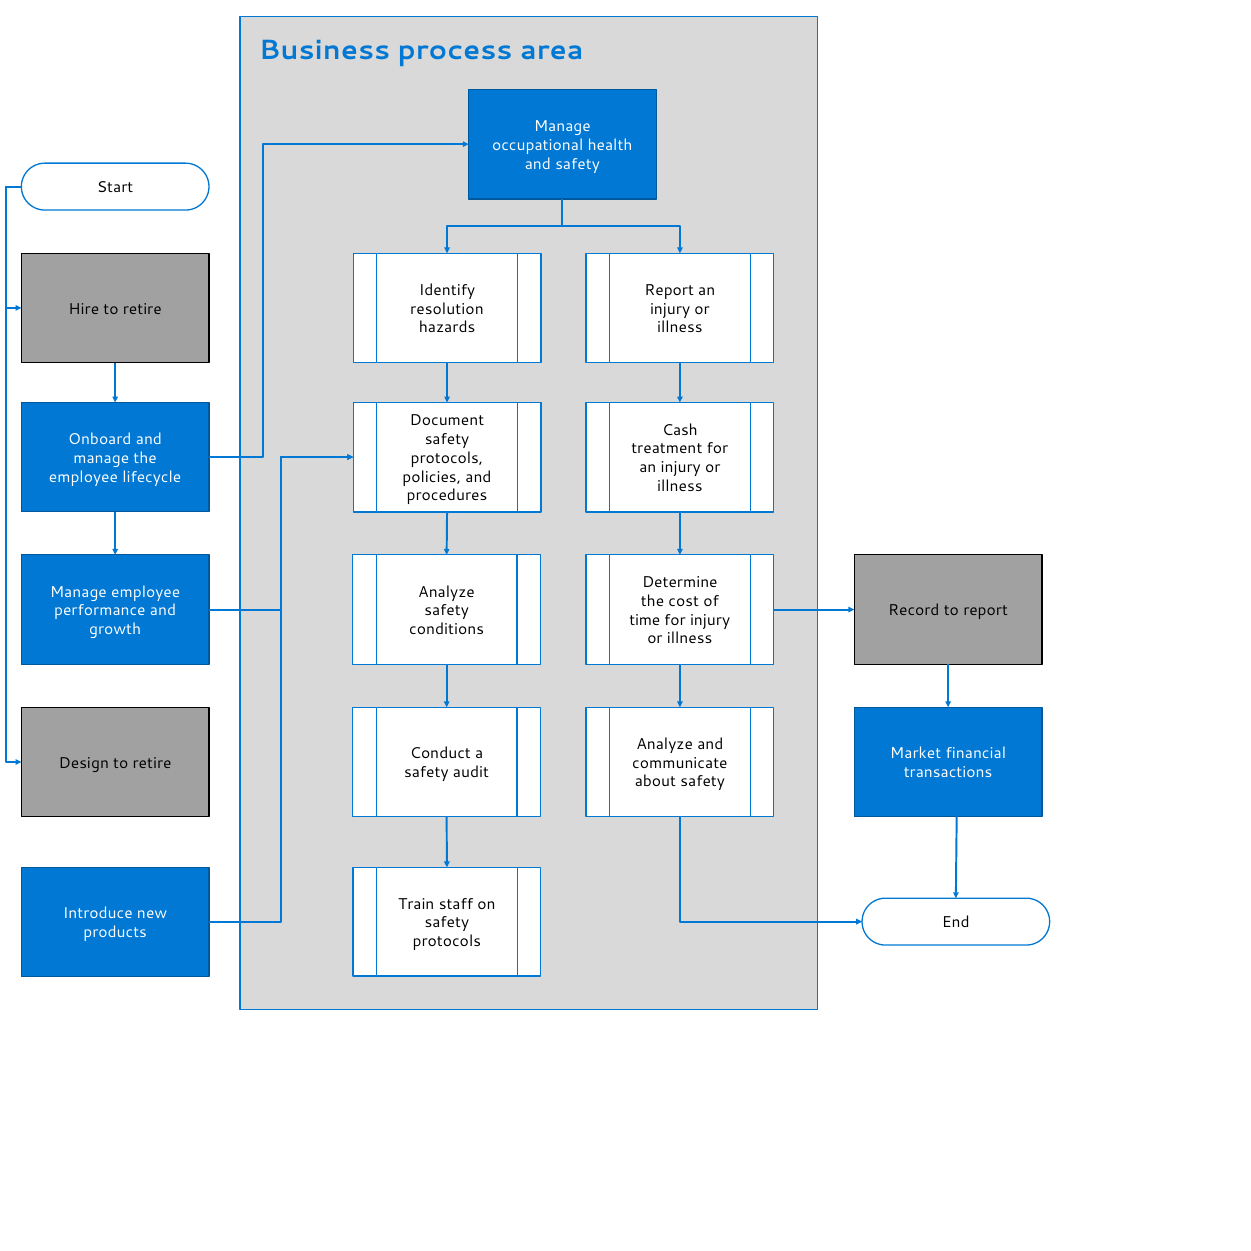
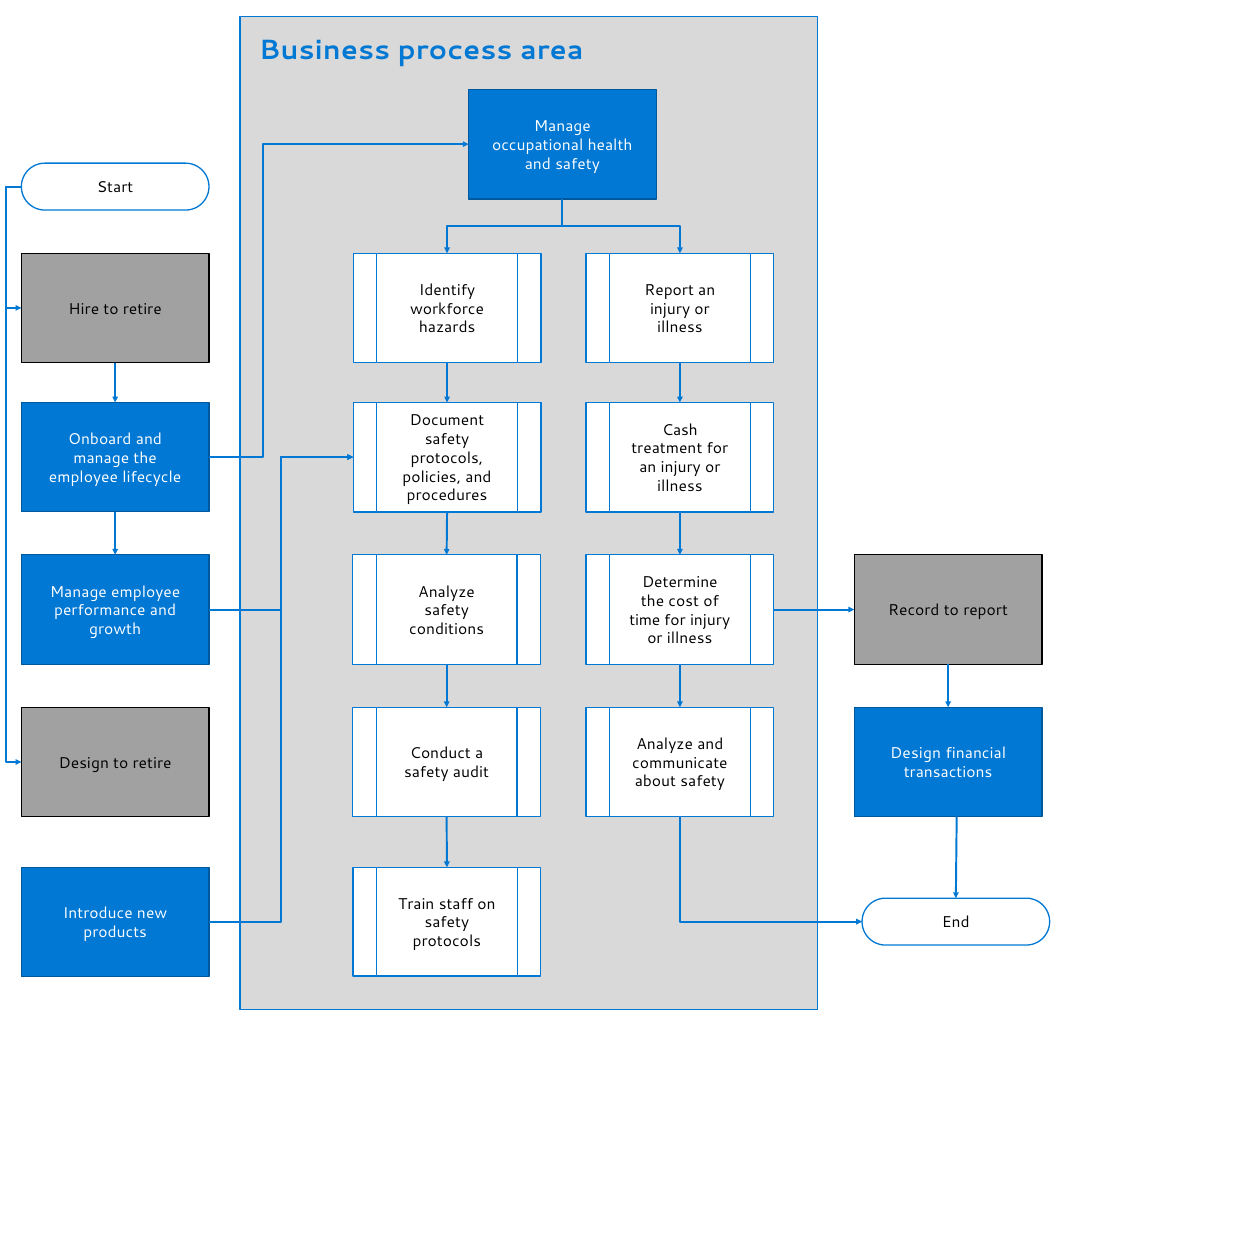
resolution: resolution -> workforce (447, 309)
Market: Market -> Design (916, 754)
